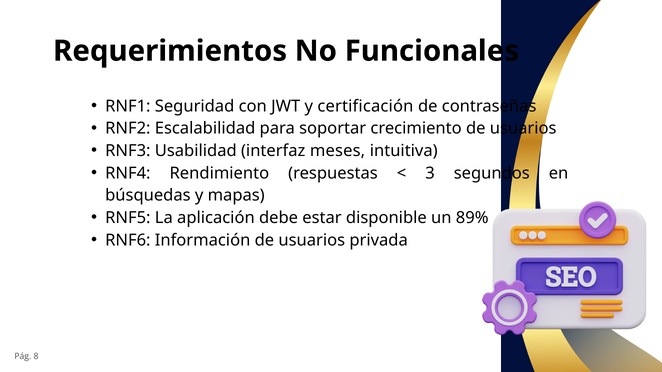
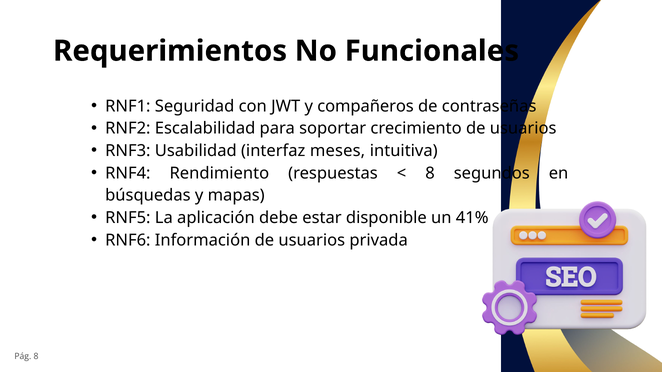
certificación: certificación -> compañeros (366, 106)
3: 3 -> 8 (430, 173)
89%: 89% -> 41% (472, 218)
